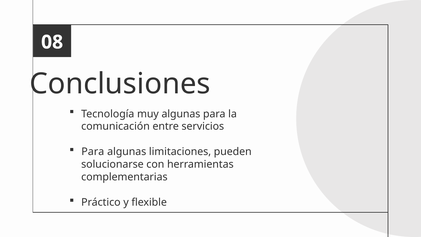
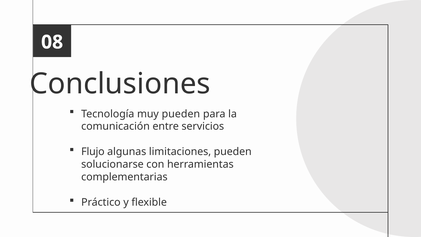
muy algunas: algunas -> pueden (181, 114)
Para: Para -> Flujo (93, 152)
